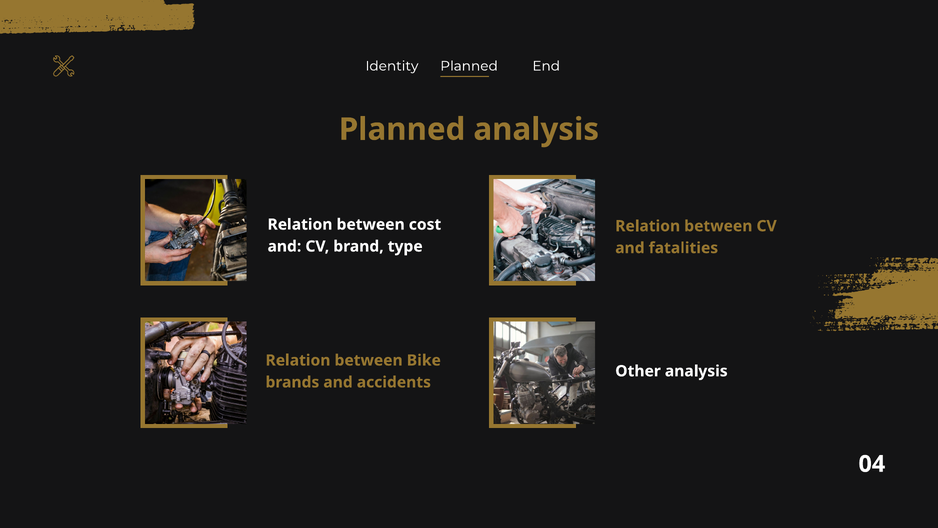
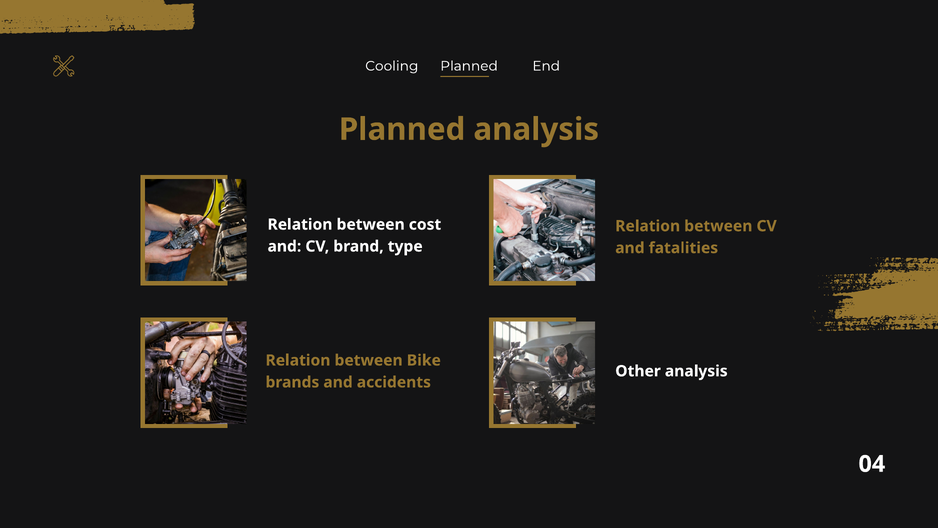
Identity: Identity -> Cooling (392, 66)
